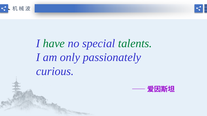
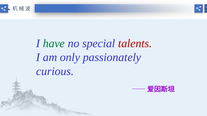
talents colour: green -> red (135, 44)
